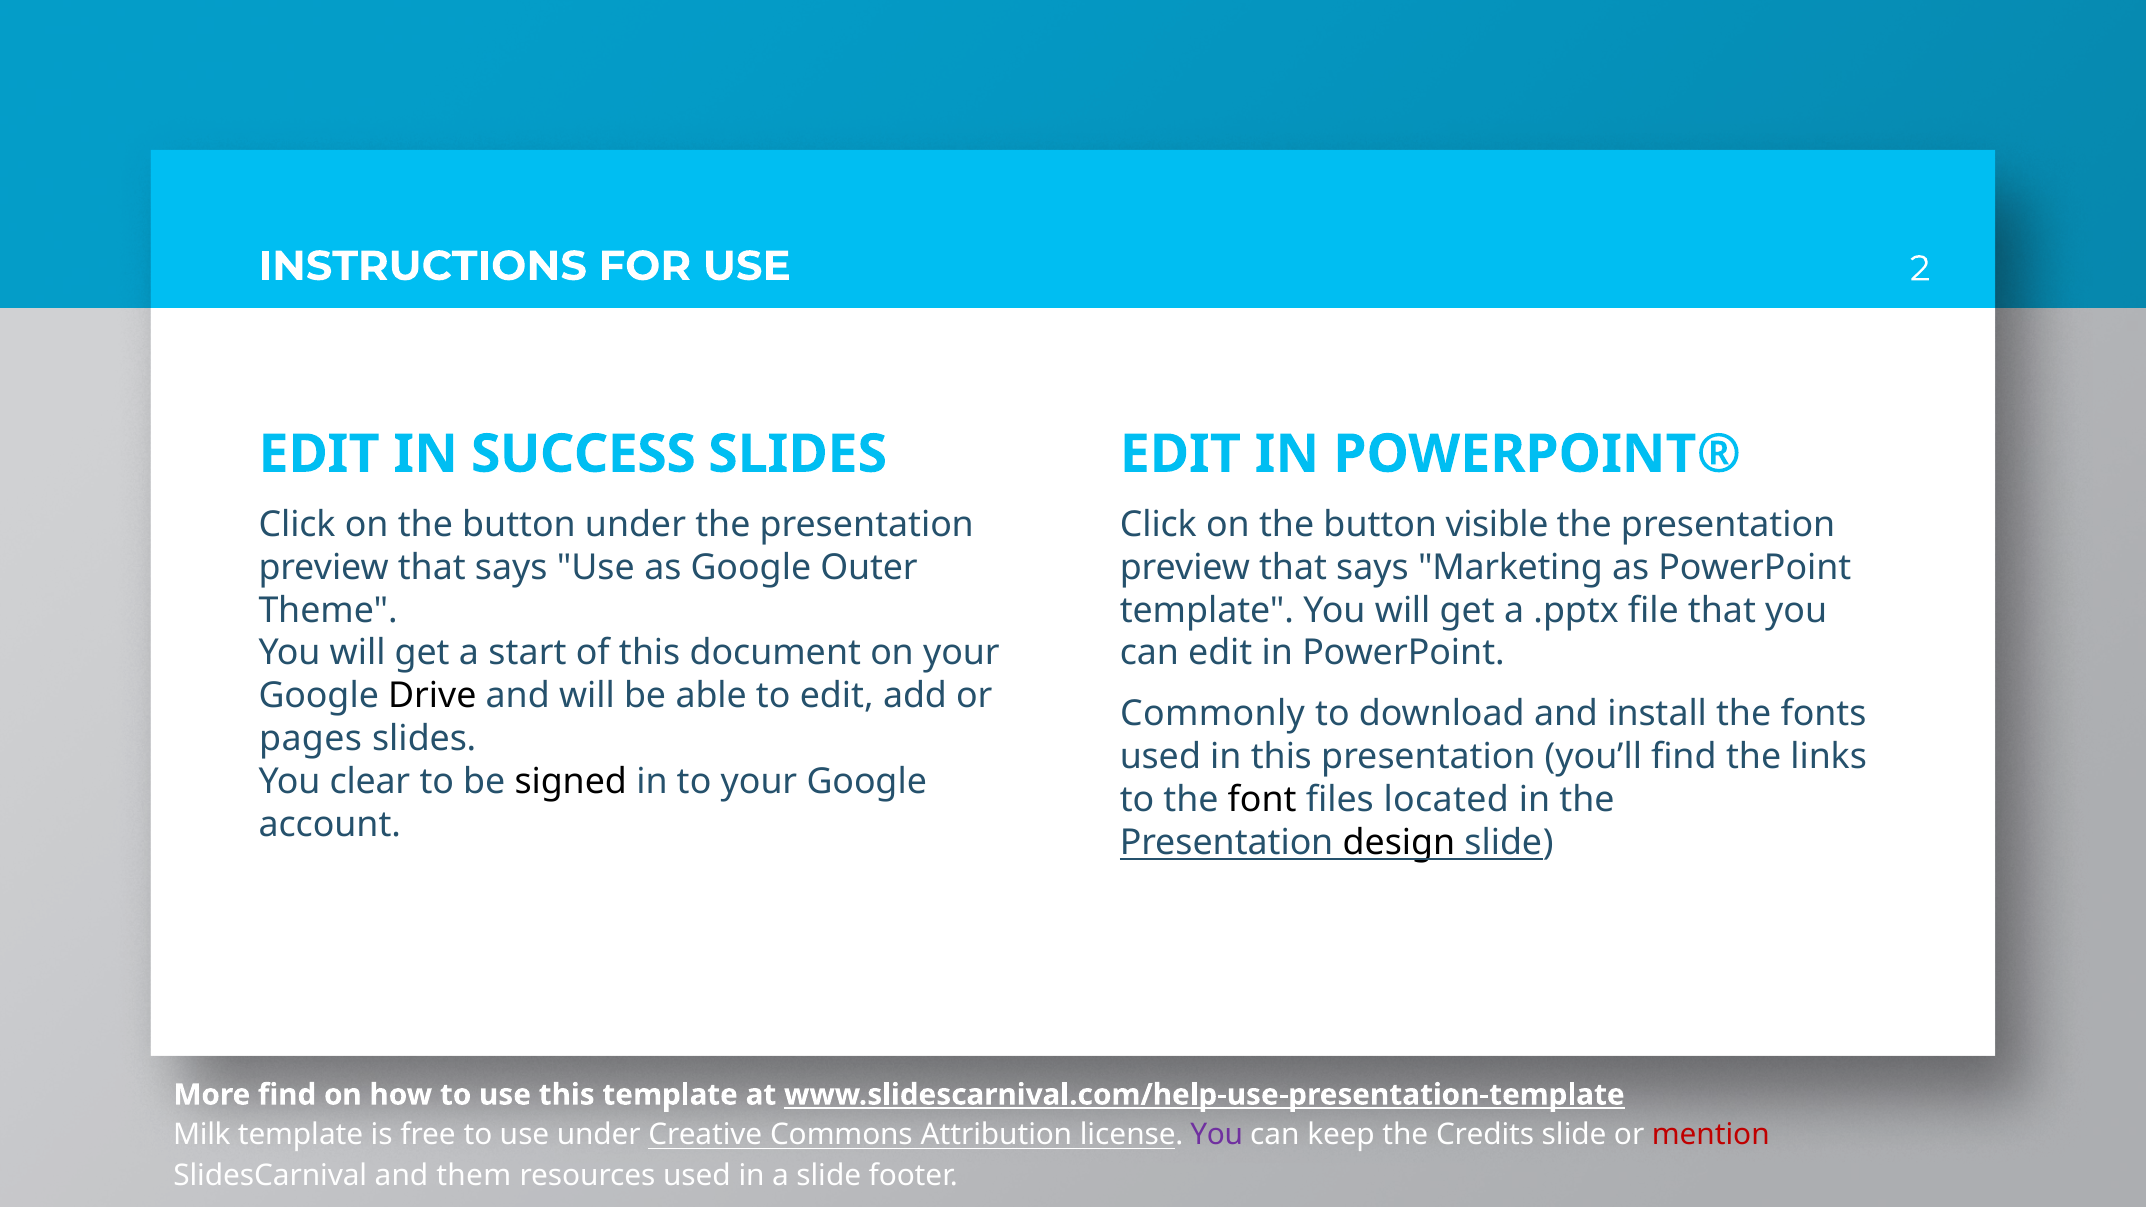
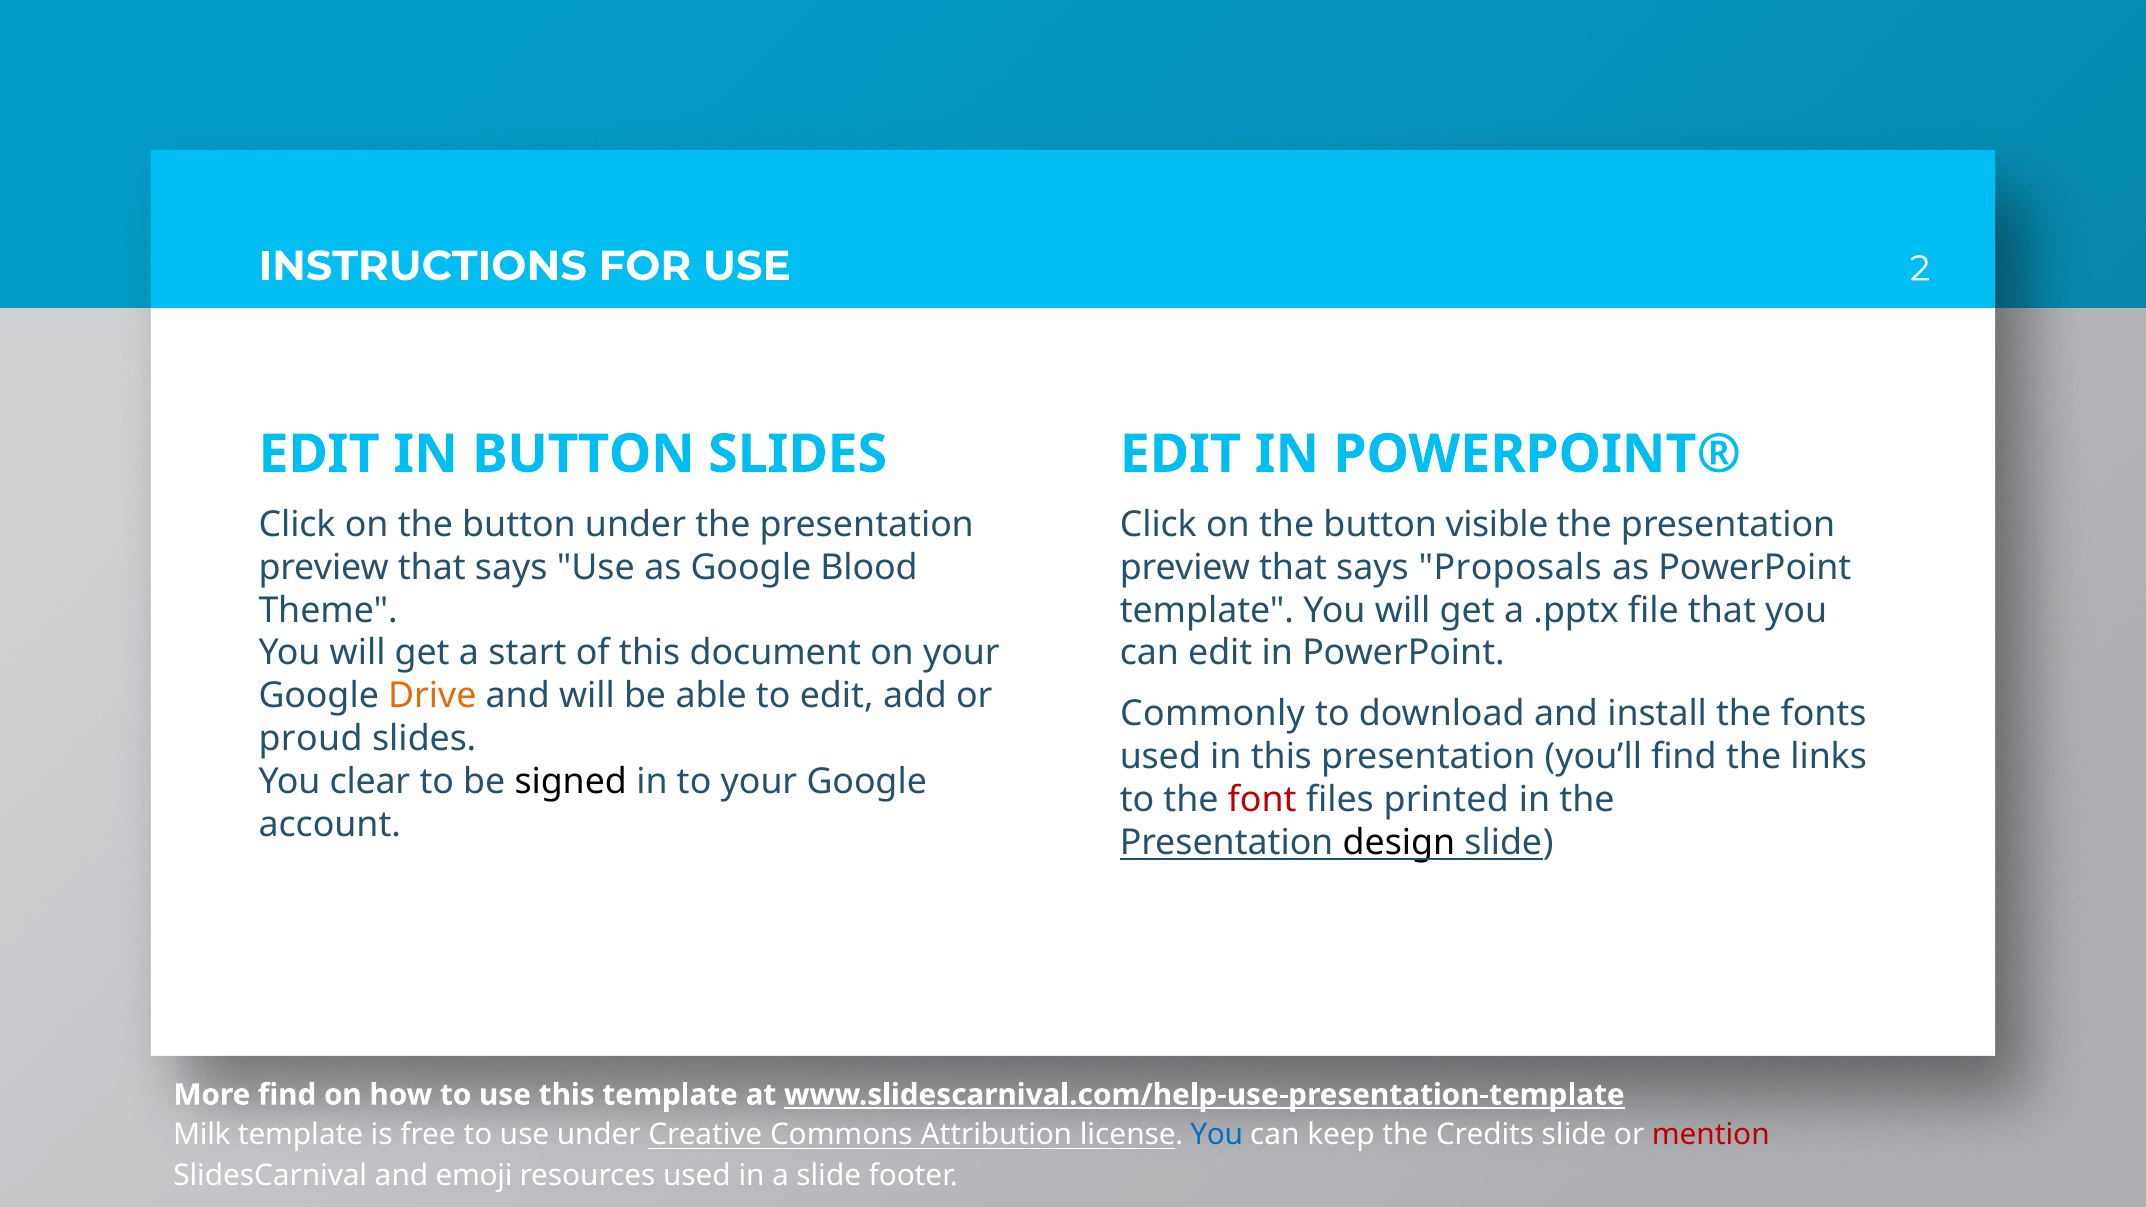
IN SUCCESS: SUCCESS -> BUTTON (583, 454)
Outer: Outer -> Blood (869, 567)
Marketing: Marketing -> Proposals (1510, 567)
Drive colour: black -> orange (432, 696)
pages: pages -> proud (311, 739)
font colour: black -> red (1262, 800)
located: located -> printed (1446, 800)
You colour: purple -> blue (1217, 1135)
them: them -> emoji (474, 1176)
